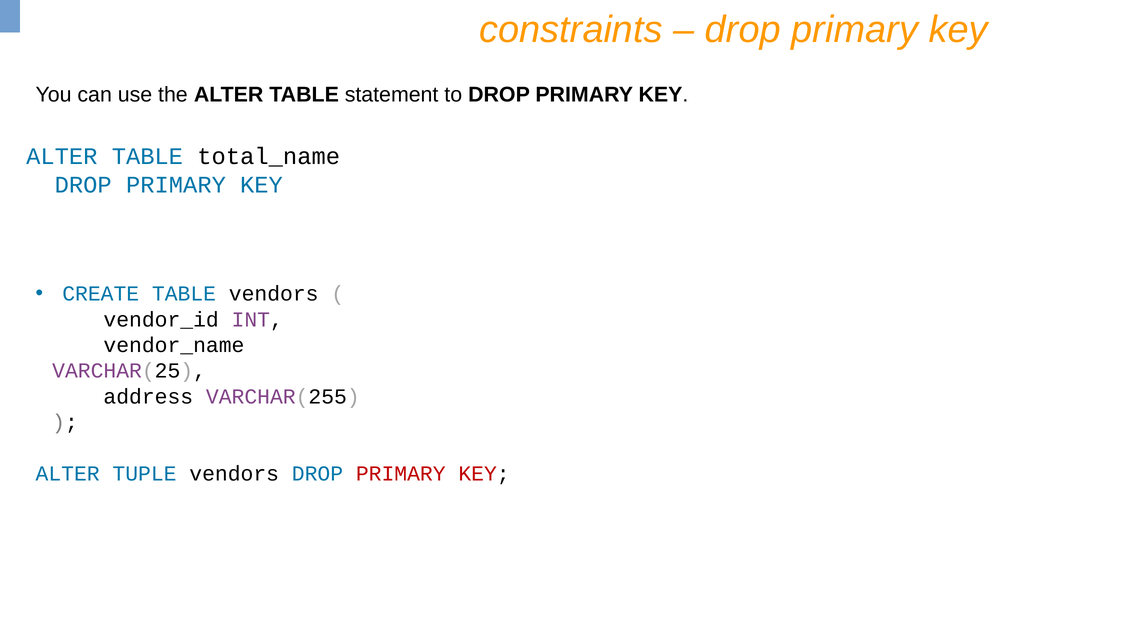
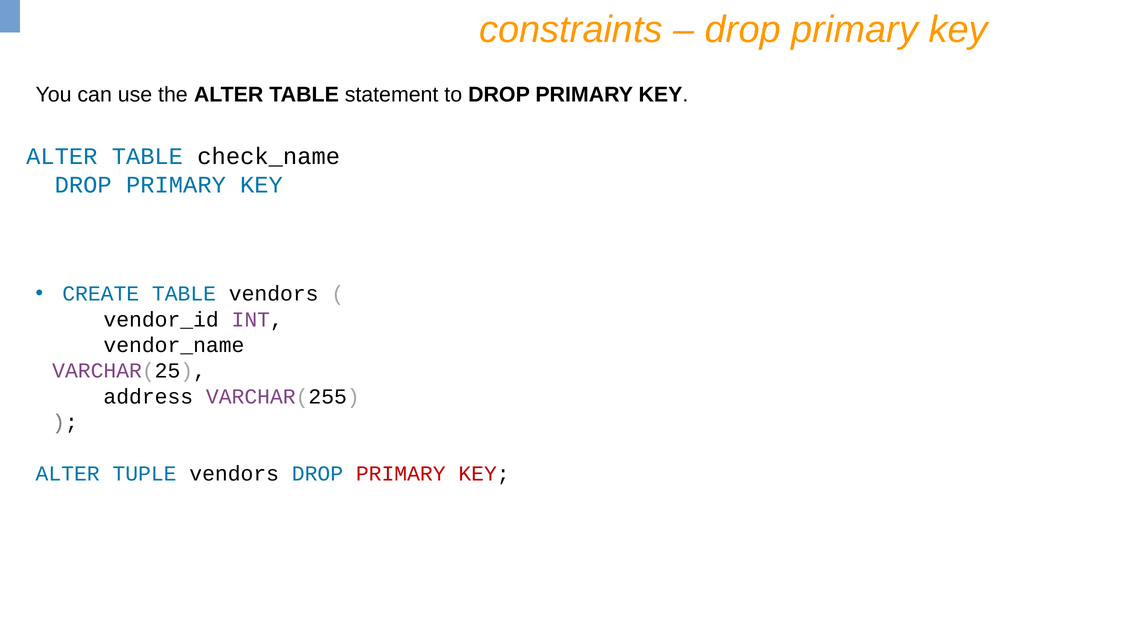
total_name: total_name -> check_name (269, 156)
